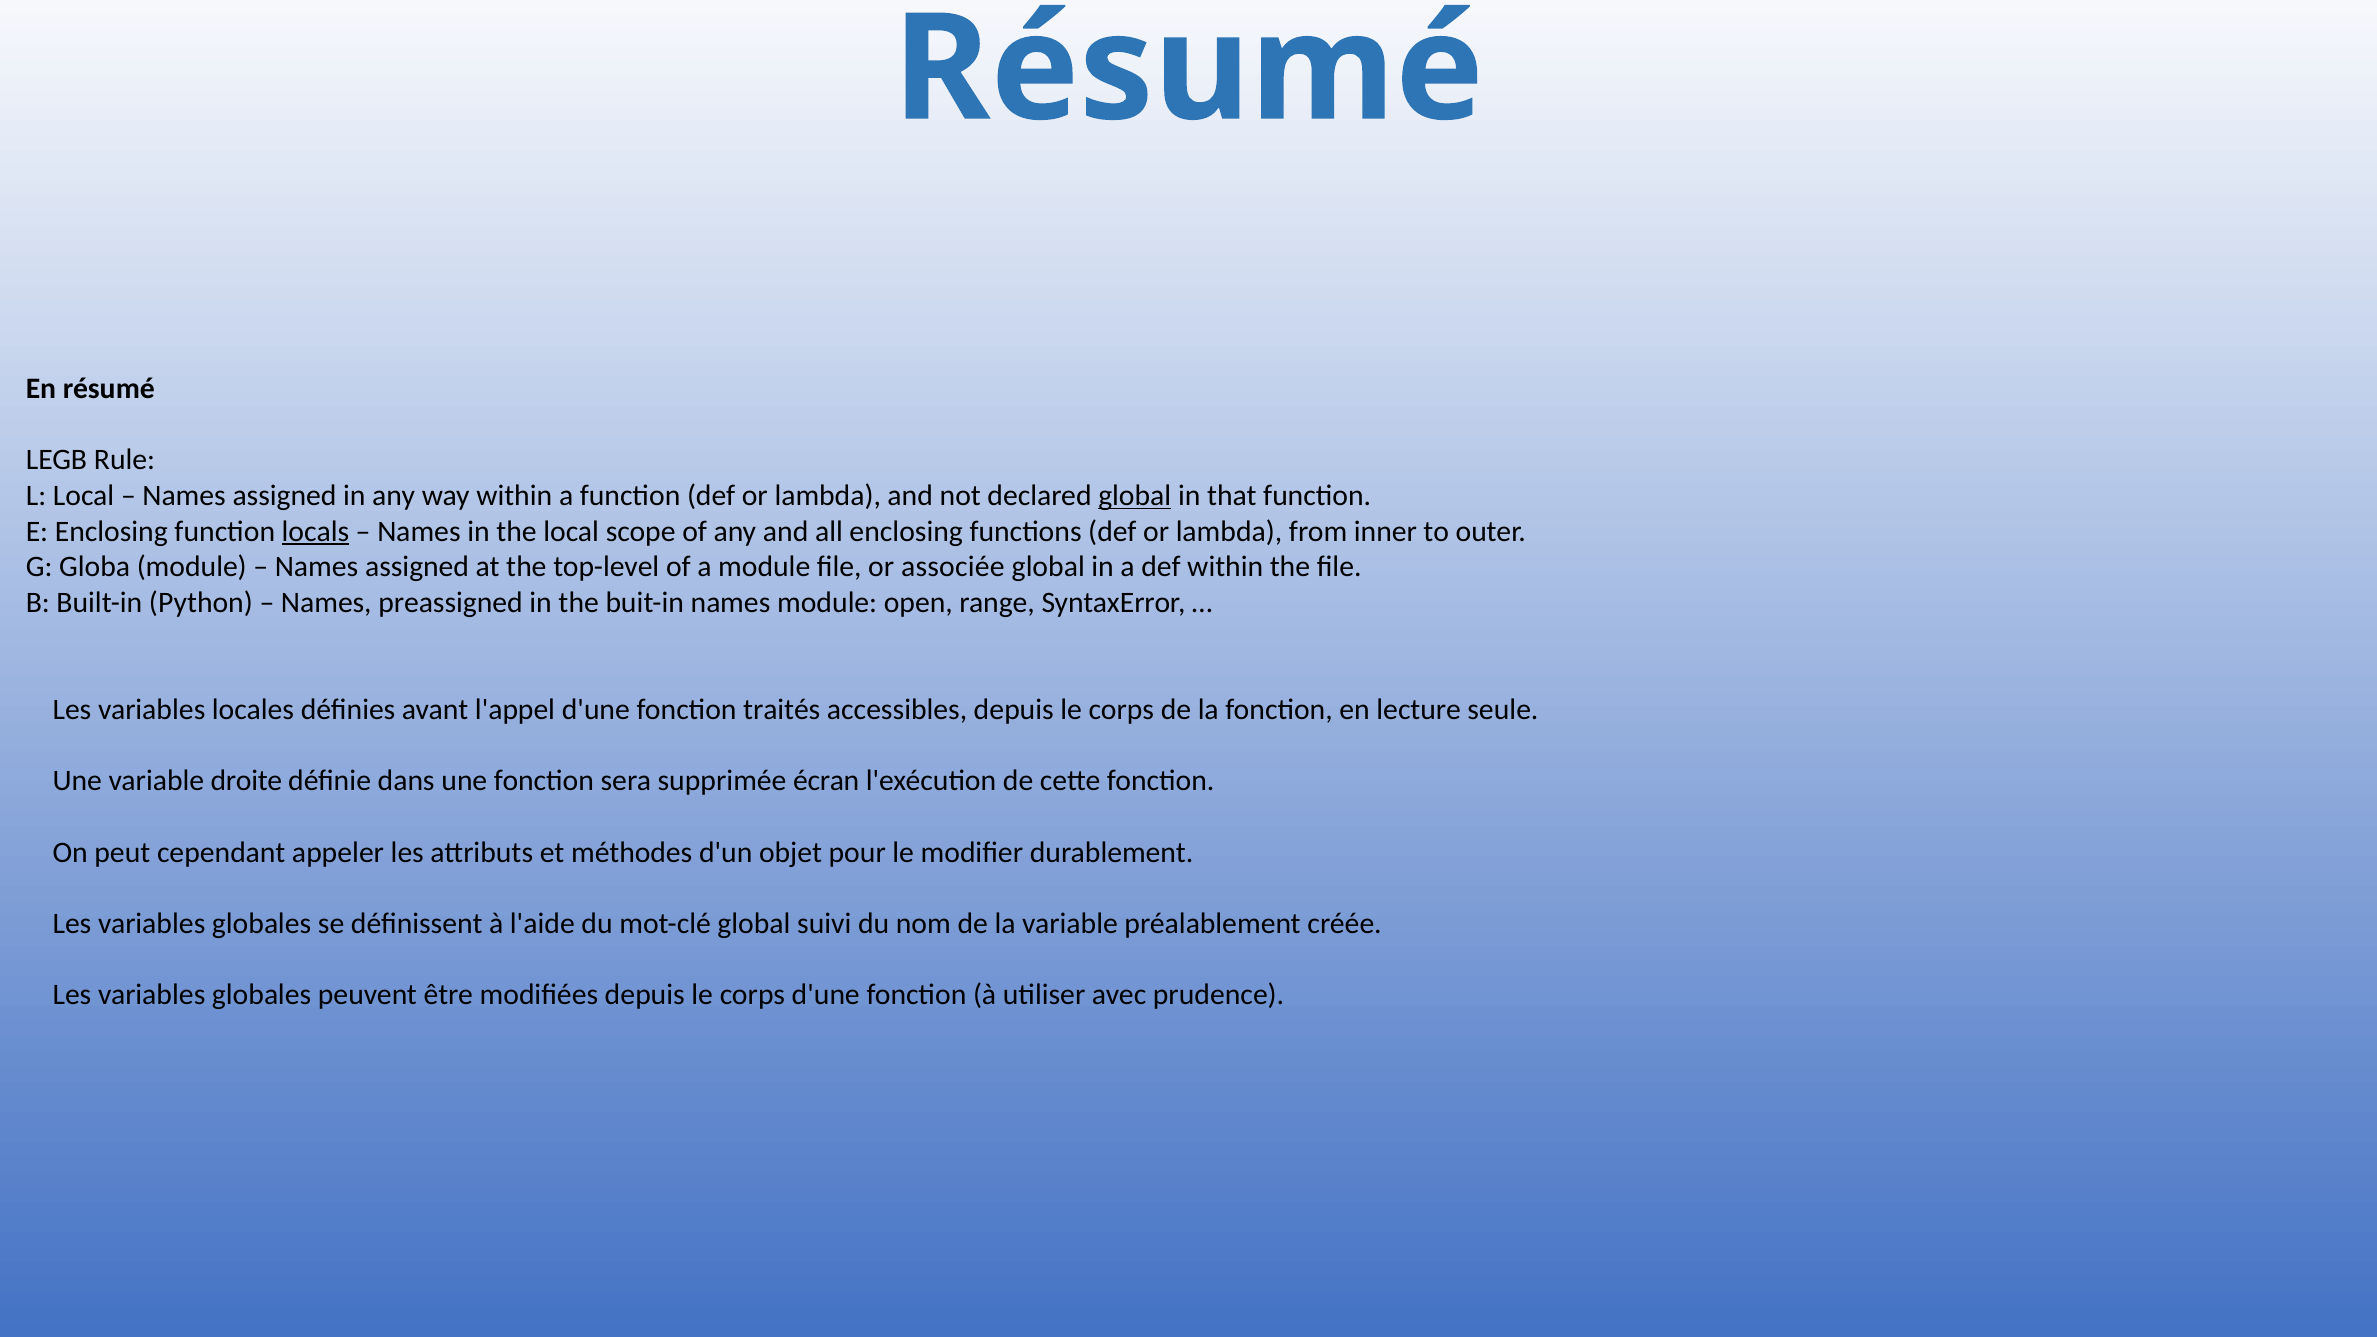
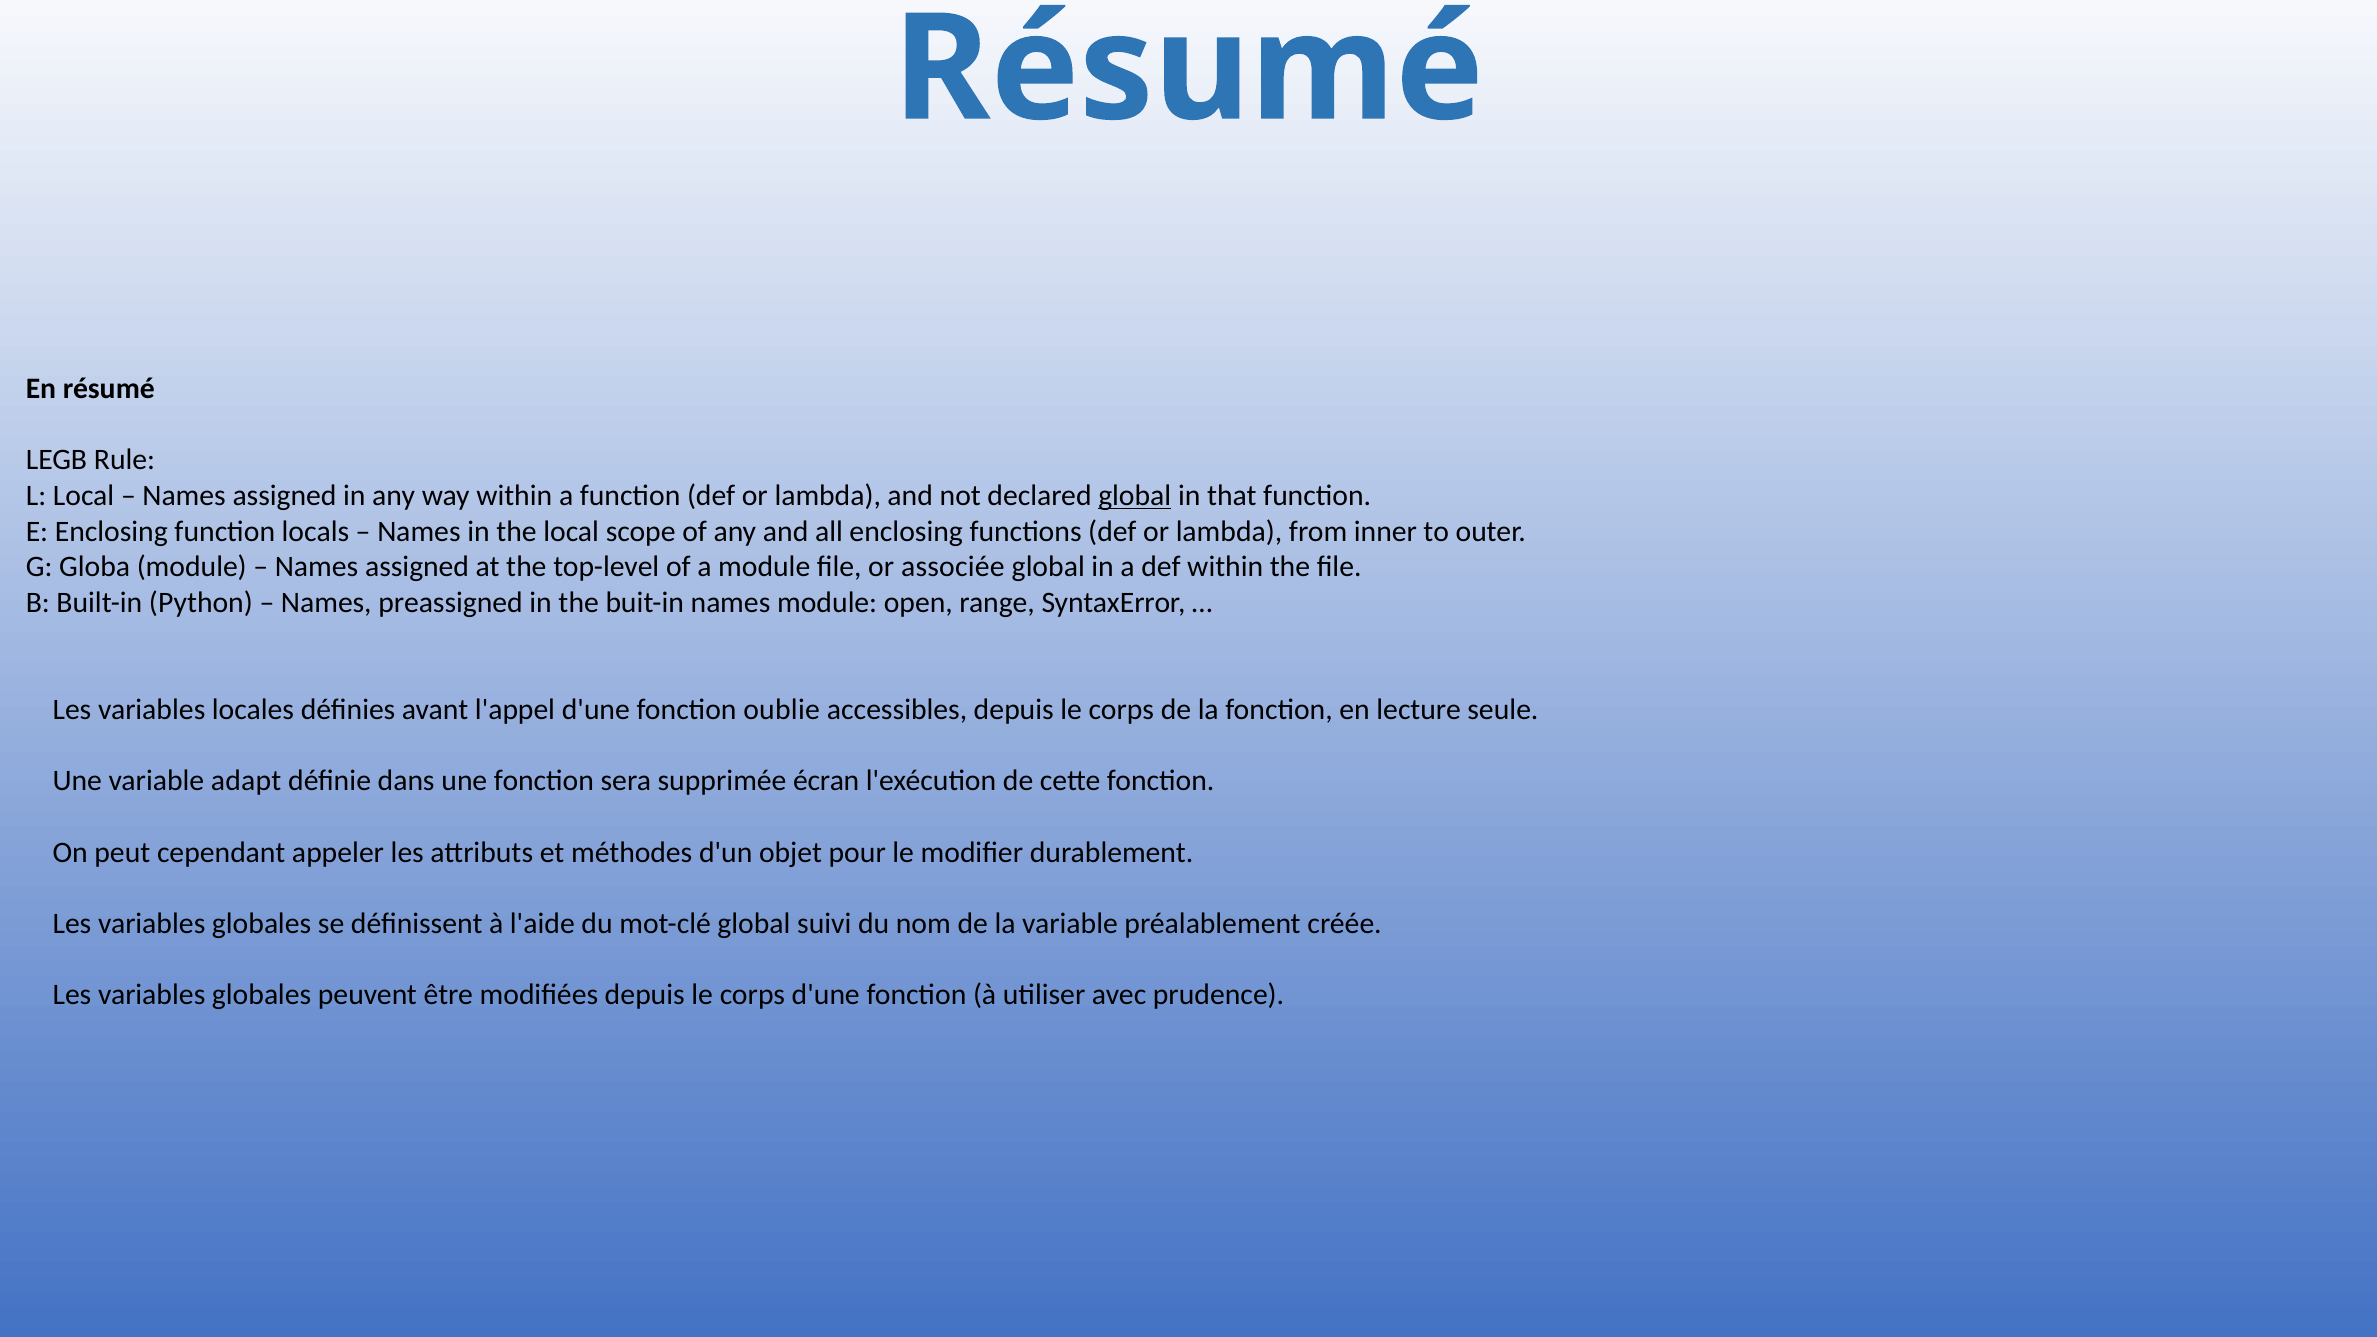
locals underline: present -> none (315, 531)
traités: traités -> oublie (782, 710)
droite: droite -> adapt (246, 781)
